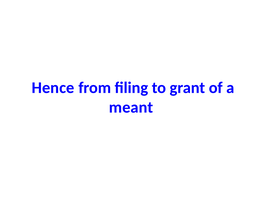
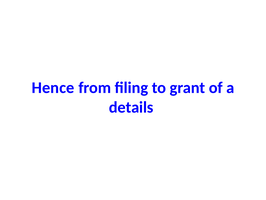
meant: meant -> details (131, 107)
